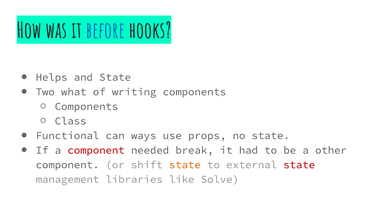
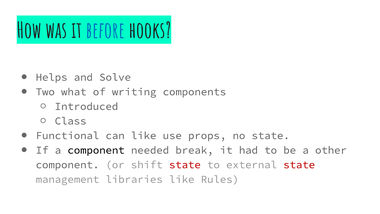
and State: State -> Solve (115, 77)
Components: Components -> Introduced (86, 106)
can ways: ways -> like (144, 135)
component colour: red -> black (96, 150)
state colour: orange -> red (185, 165)
Solve: Solve -> Rules (220, 179)
